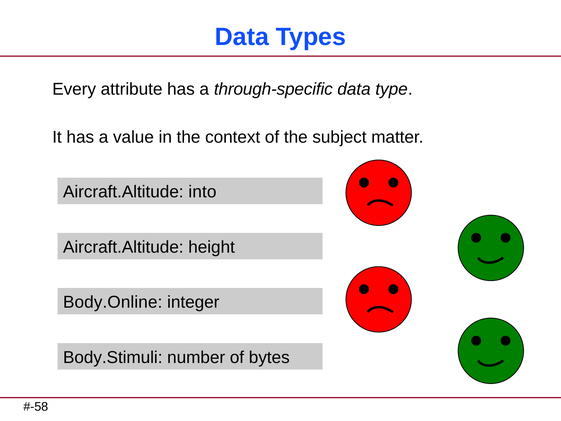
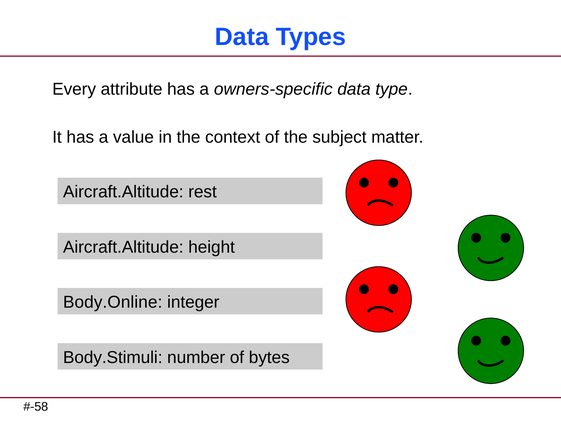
through-specific: through-specific -> owners-specific (273, 89)
into: into -> rest (203, 192)
